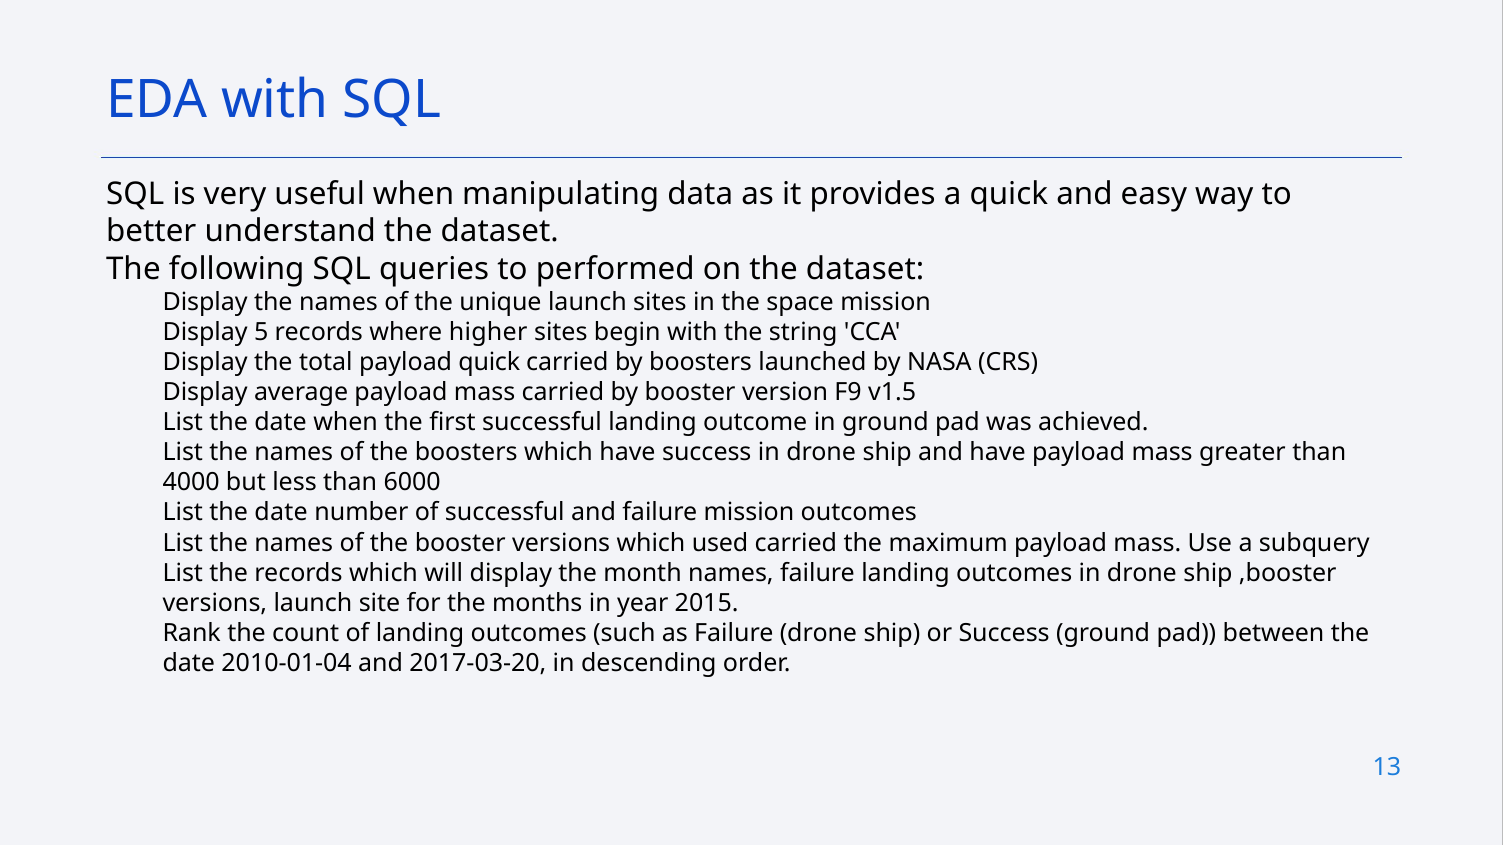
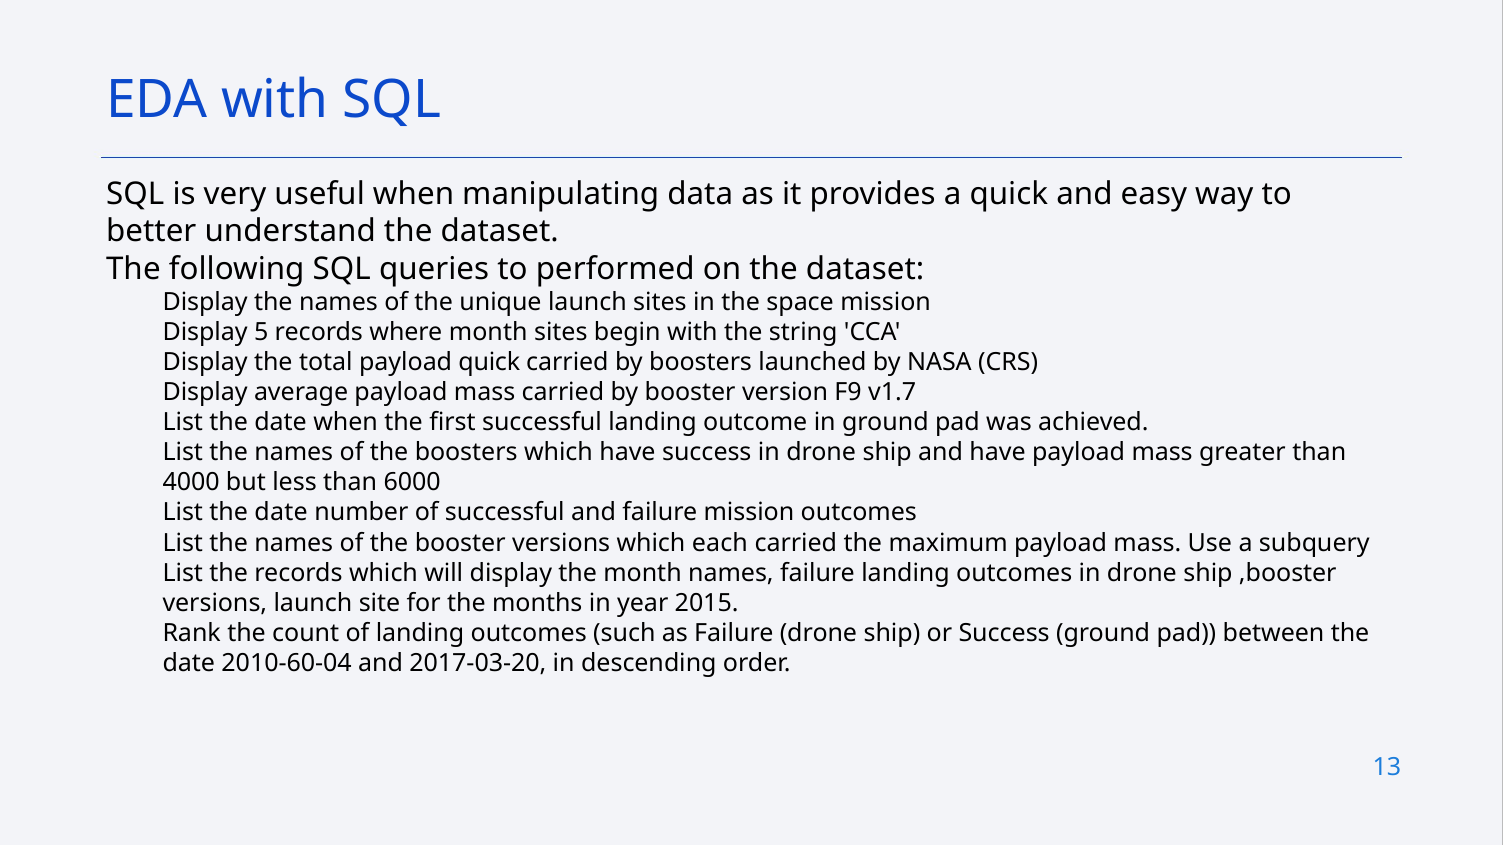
where higher: higher -> month (488, 333)
v1.5: v1.5 -> v1.7 (892, 393)
used: used -> each (720, 543)
2010-01-04: 2010-01-04 -> 2010-60-04 (287, 663)
